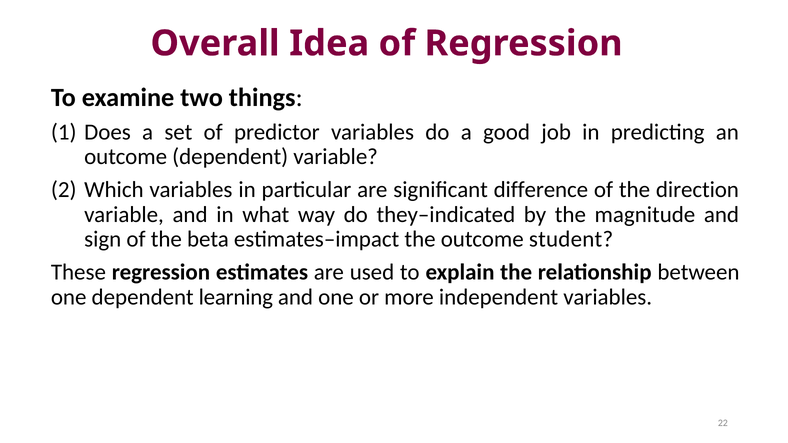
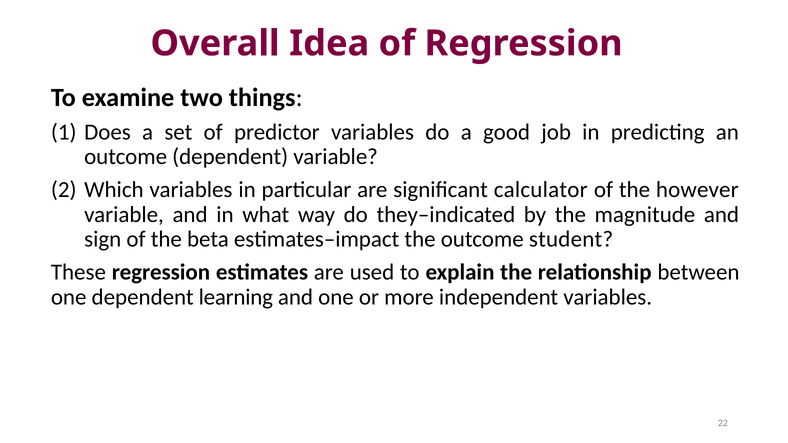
difference: difference -> calculator (541, 190)
direction: direction -> however (697, 190)
